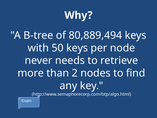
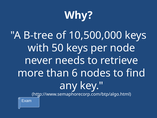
80,889,494: 80,889,494 -> 10,500,000 (95, 35)
2: 2 -> 6 (75, 73)
